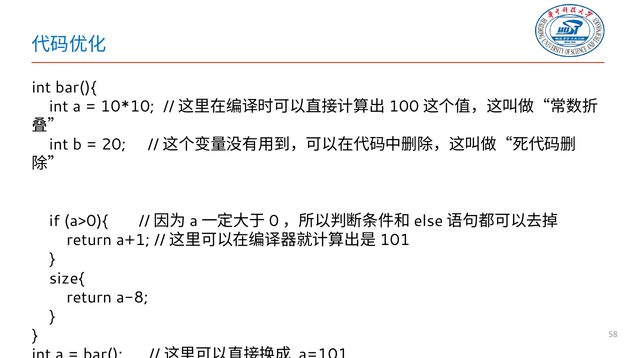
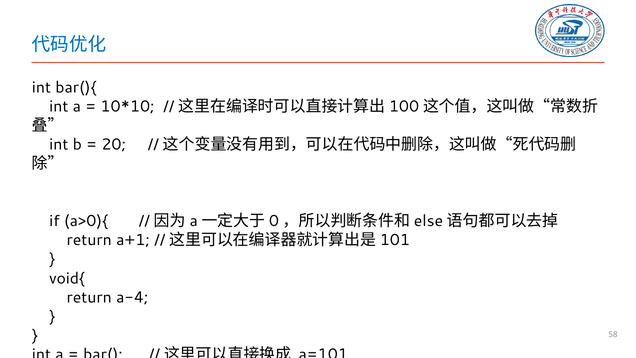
size{: size{ -> void{ (67, 278)
a-8: a-8 -> a-4 (132, 297)
